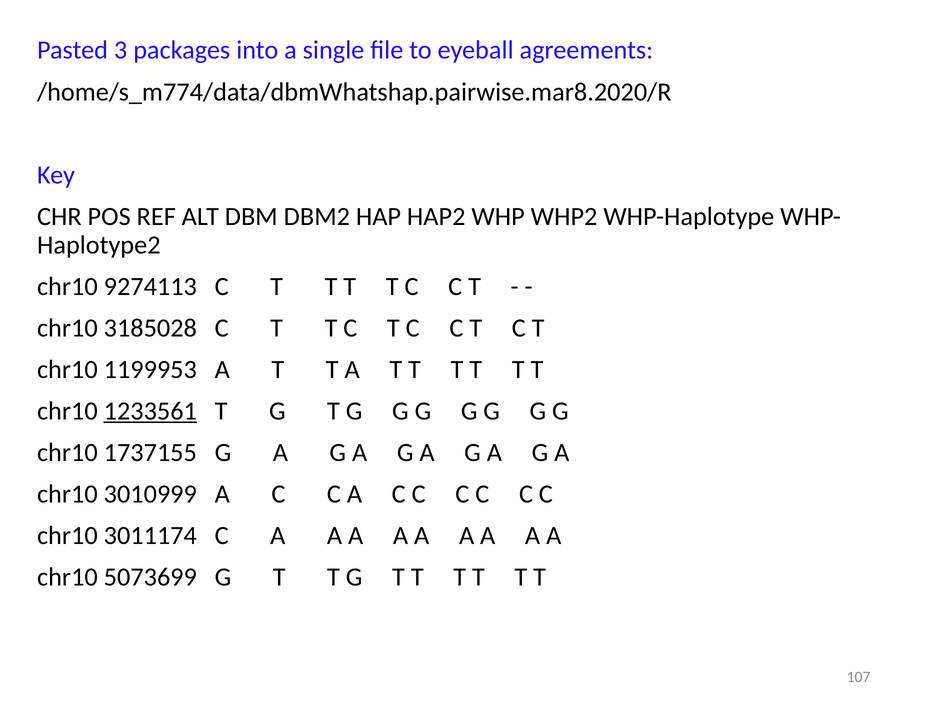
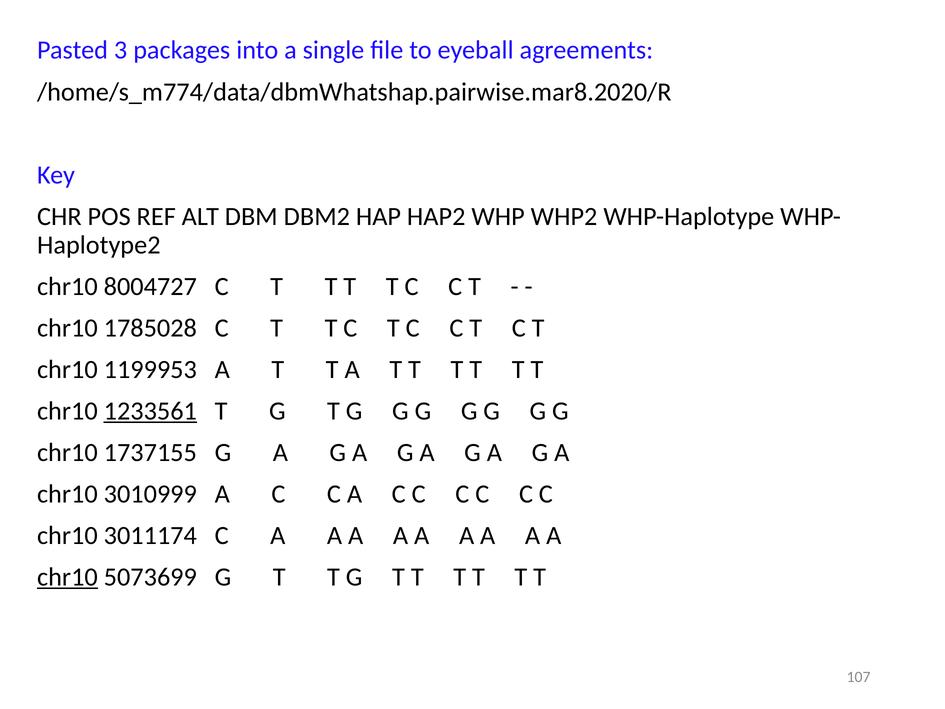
9274113: 9274113 -> 8004727 (150, 286)
3185028: 3185028 -> 1785028 (150, 328)
chr10 underline: none -> present (67, 577)
